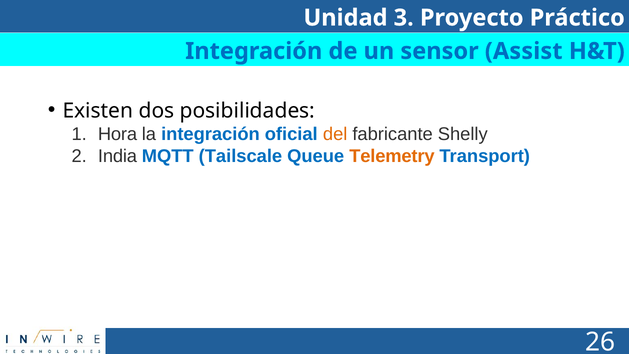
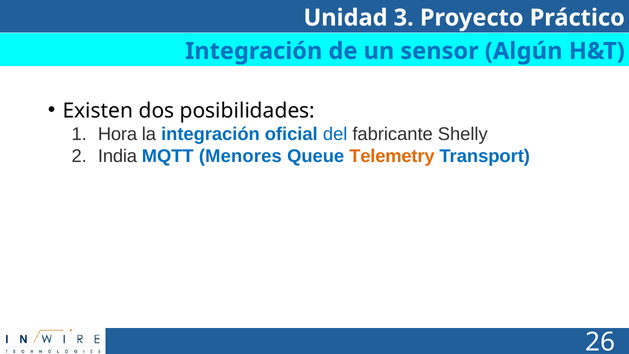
Assist: Assist -> Algún (524, 51)
del colour: orange -> blue (335, 134)
Tailscale: Tailscale -> Menores (240, 156)
